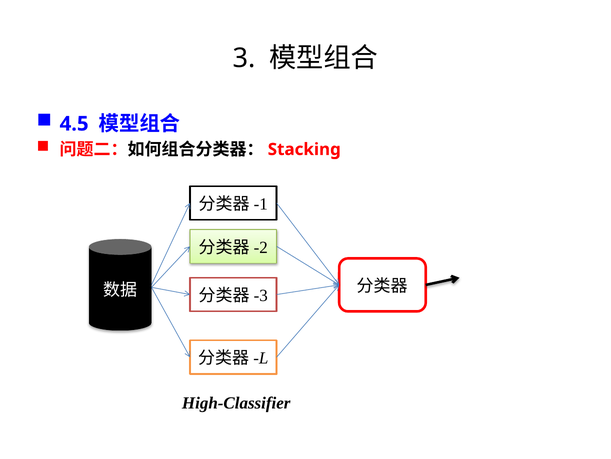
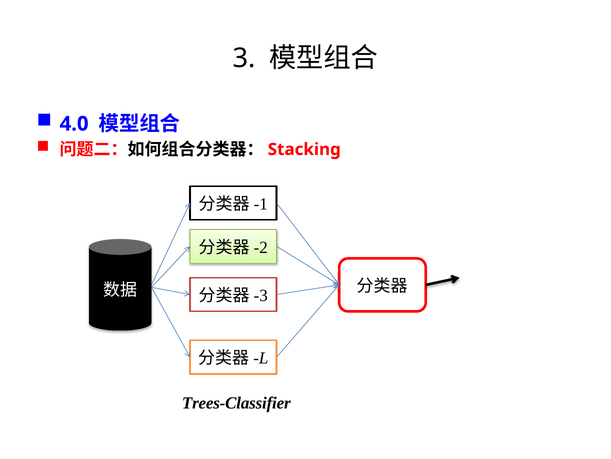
4.5: 4.5 -> 4.0 (74, 124)
High-Classifier: High-Classifier -> Trees-Classifier (236, 402)
